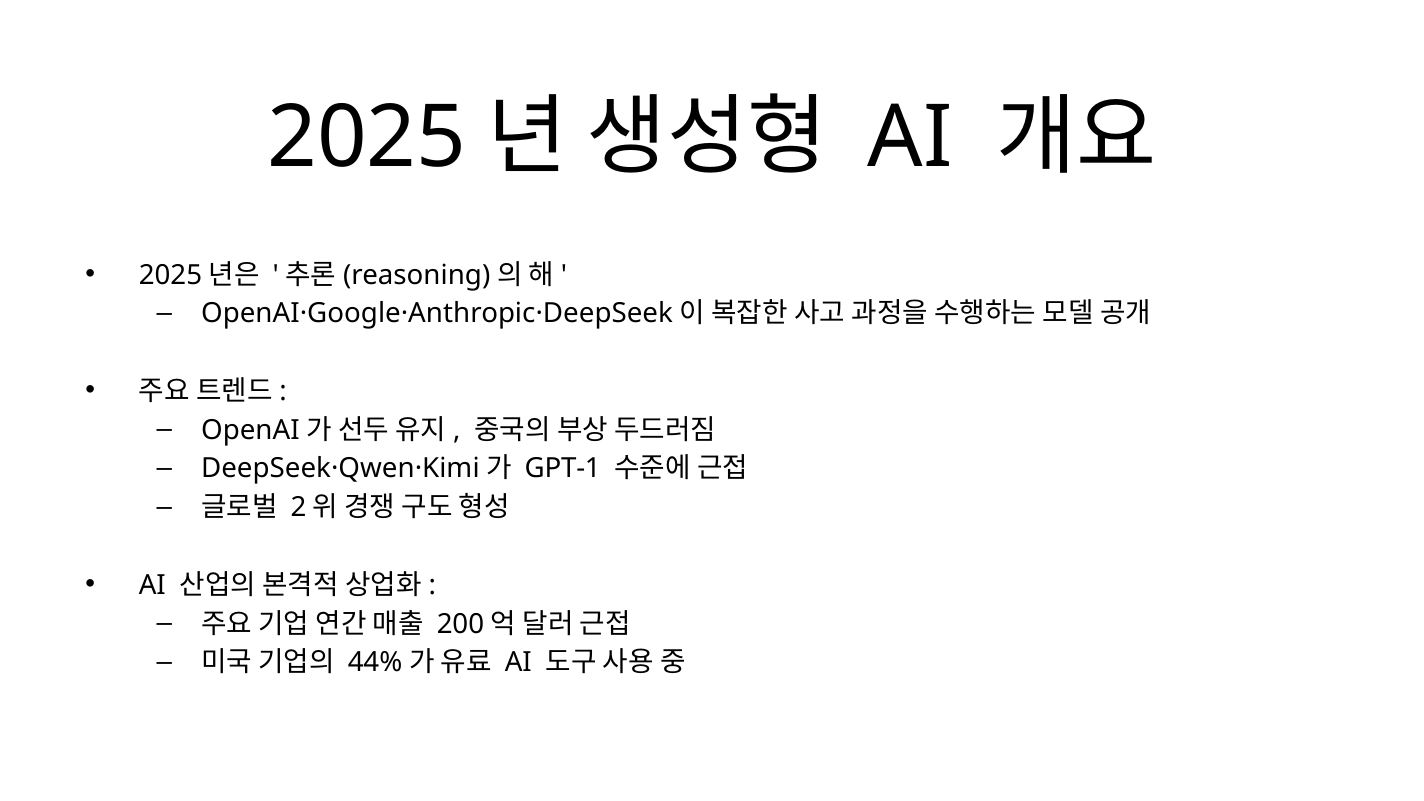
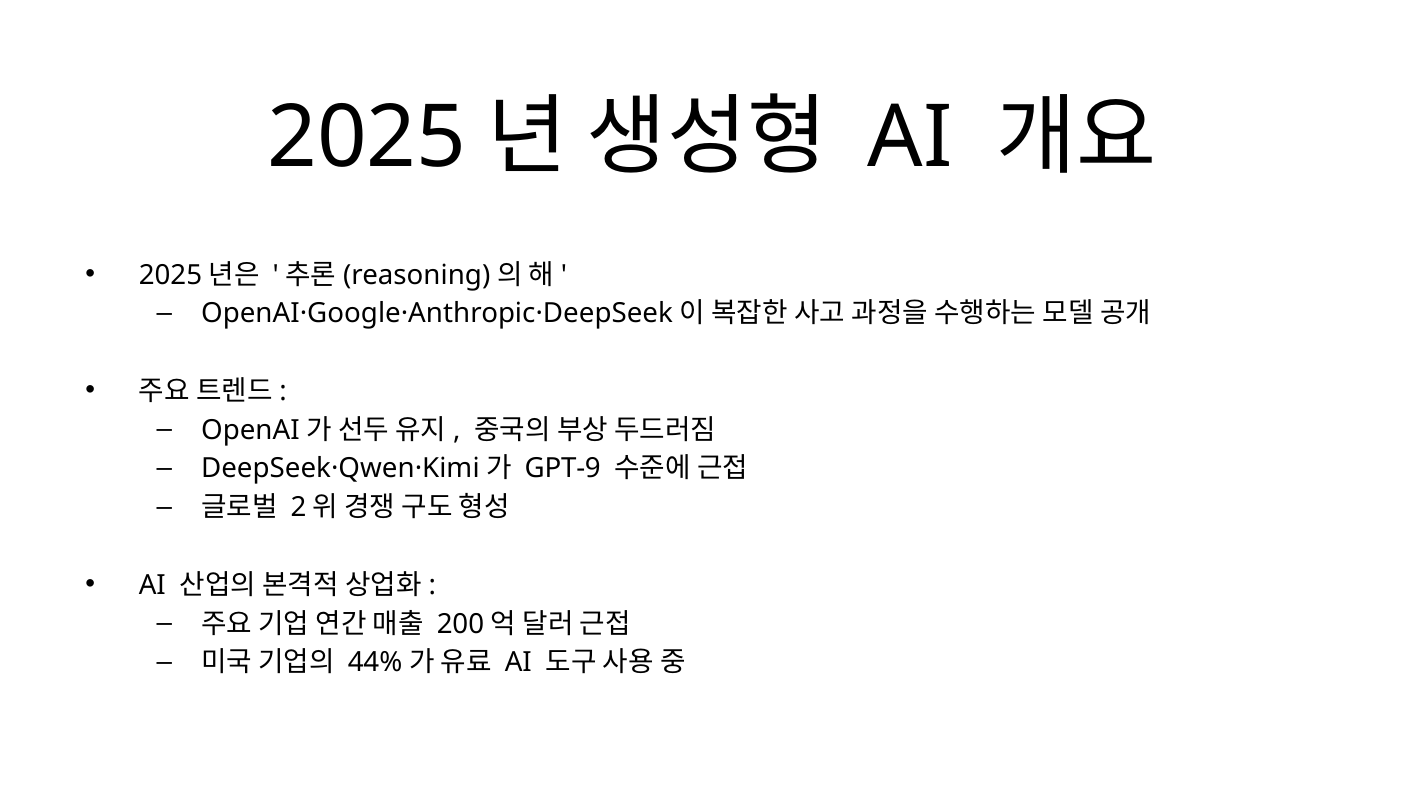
GPT-1: GPT-1 -> GPT-9 (563, 469)
